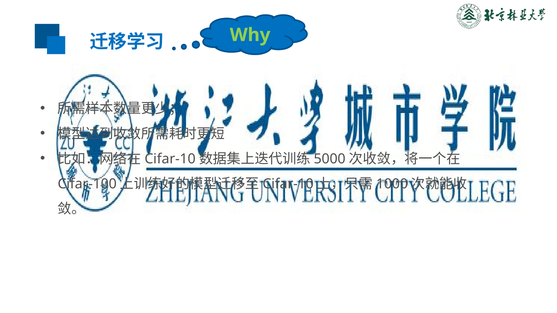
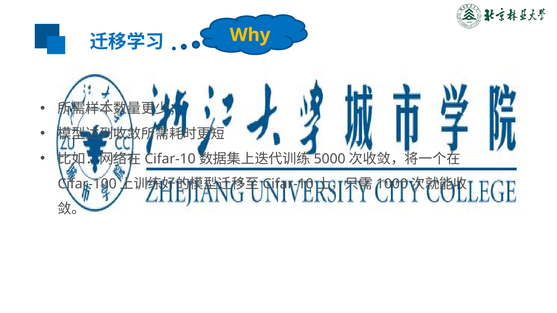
Why colour: light green -> yellow (250, 35)
